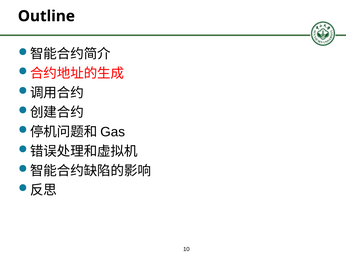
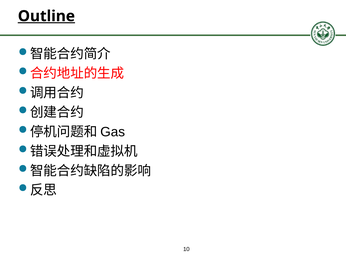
Outline underline: none -> present (46, 16)
